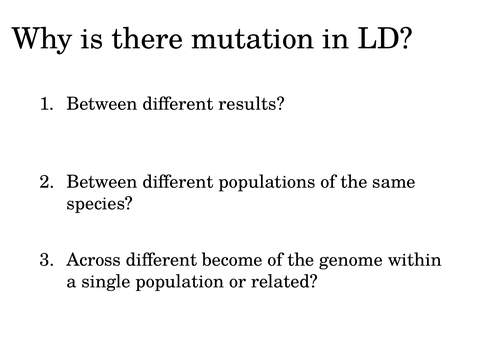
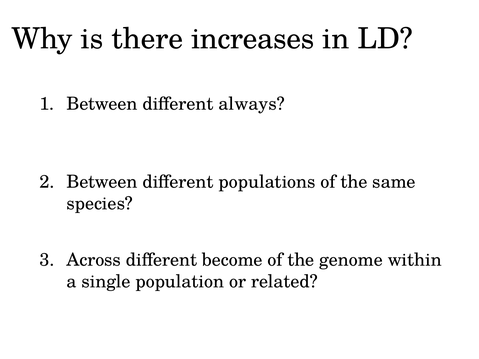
mutation: mutation -> increases (253, 39)
results: results -> always (252, 104)
